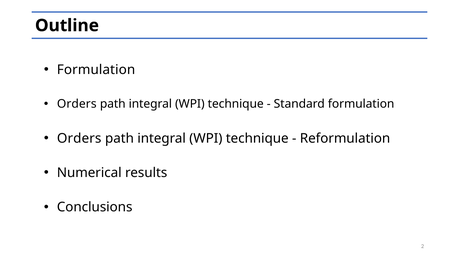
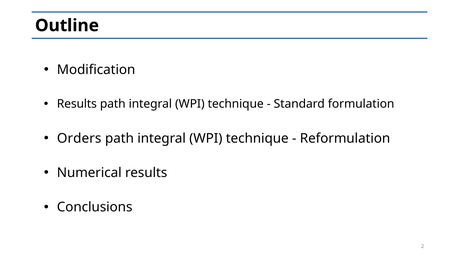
Formulation: Formulation -> Modification (96, 70)
Orders: Orders -> Results (77, 104)
